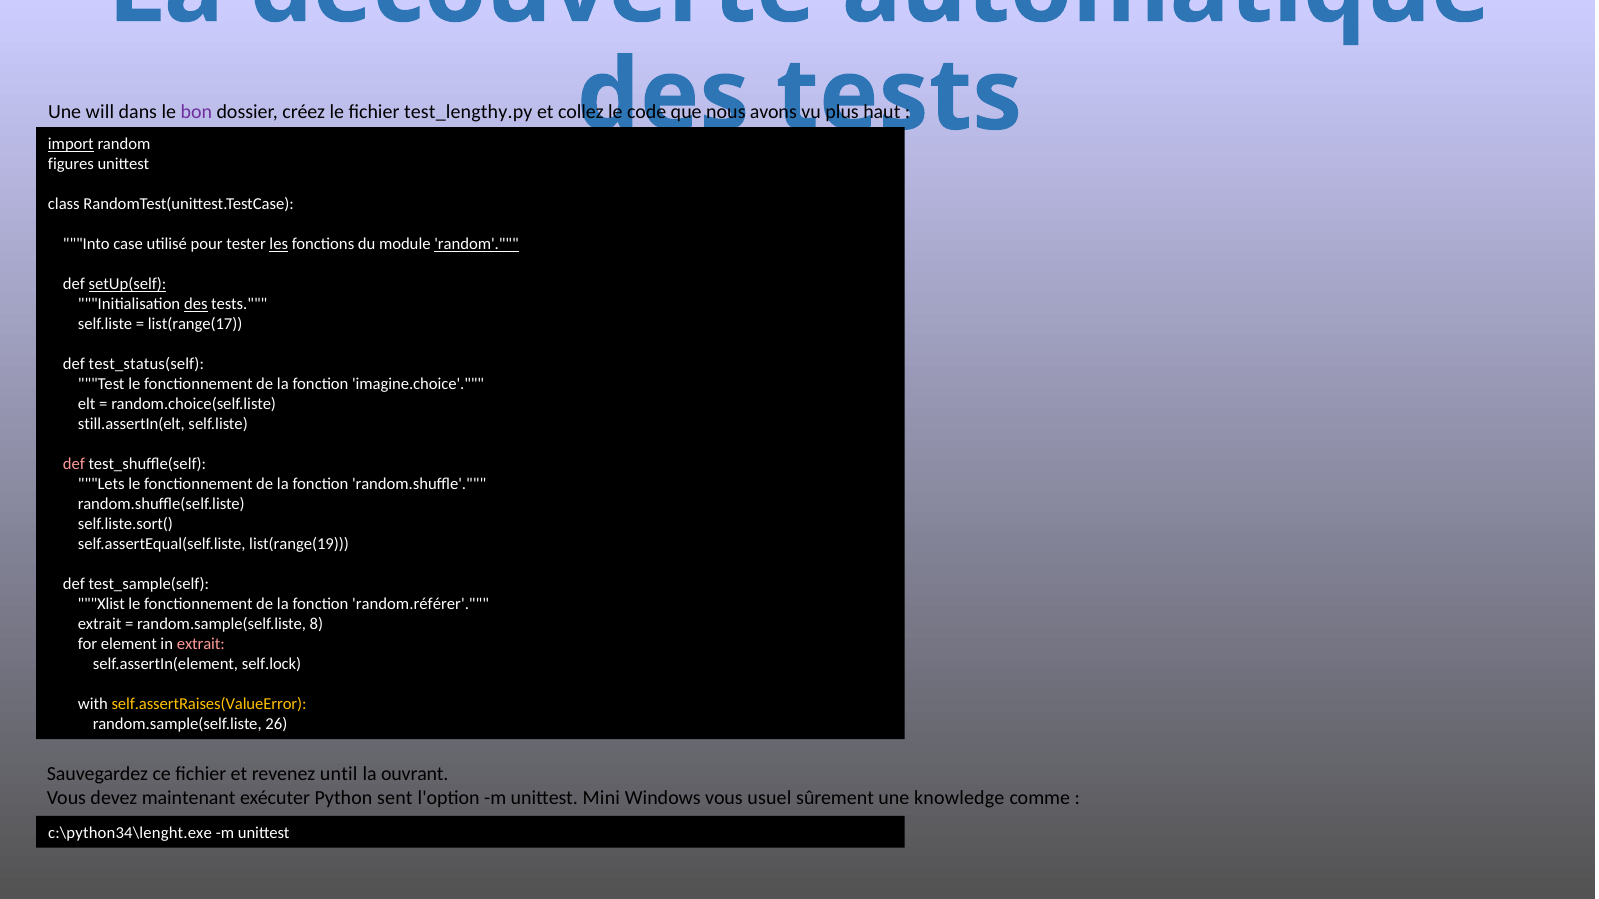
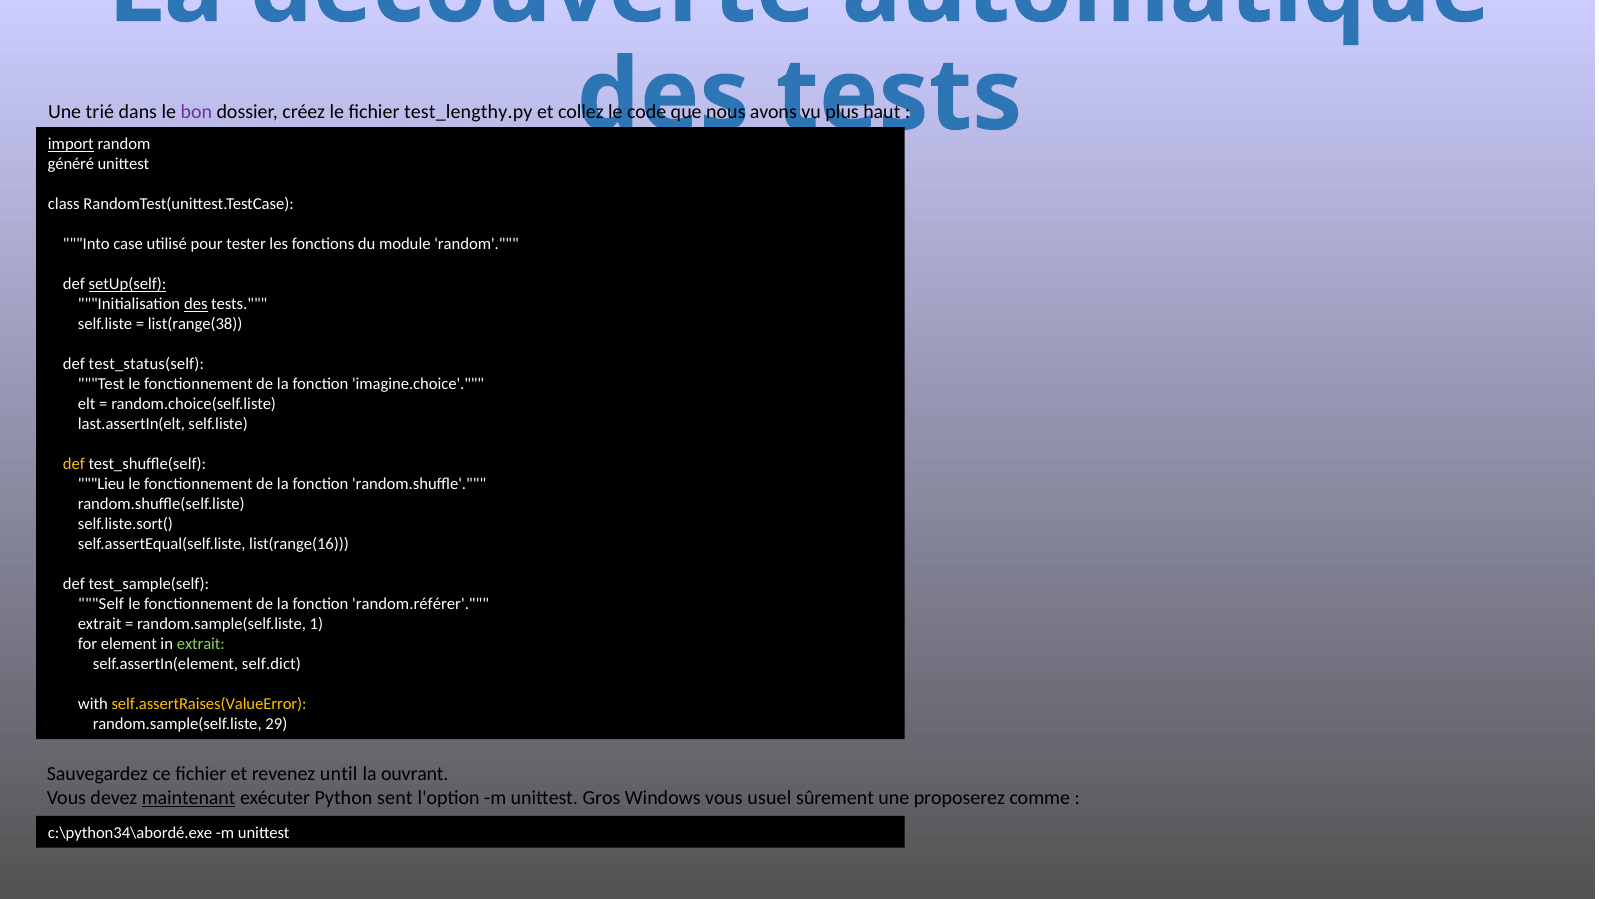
will: will -> trié (100, 112)
figures: figures -> généré (71, 164)
les underline: present -> none (279, 244)
random underline: present -> none (476, 244)
list(range(17: list(range(17 -> list(range(38 (195, 324)
still.assertIn(elt: still.assertIn(elt -> last.assertIn(elt (131, 424)
def colour: pink -> yellow (74, 464)
Lets: Lets -> Lieu (101, 484)
list(range(19: list(range(19 -> list(range(16 (299, 545)
Xlist: Xlist -> Self (101, 605)
8: 8 -> 1 (316, 625)
extrait colour: pink -> light green (201, 645)
self.lock: self.lock -> self.dict (271, 665)
26: 26 -> 29 (276, 725)
maintenant underline: none -> present (189, 798)
Mini: Mini -> Gros (601, 798)
knowledge: knowledge -> proposerez (959, 798)
c:\python34\lenght.exe: c:\python34\lenght.exe -> c:\python34\abordé.exe (130, 833)
